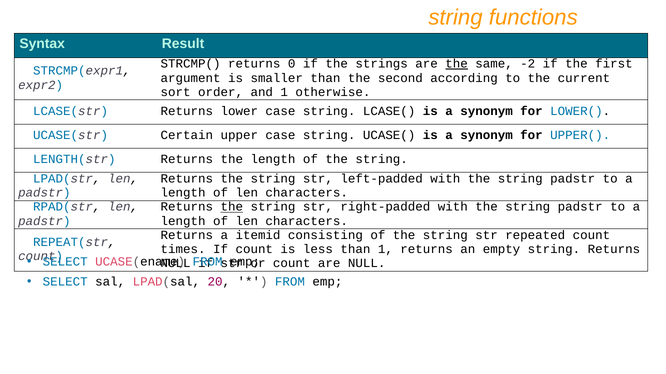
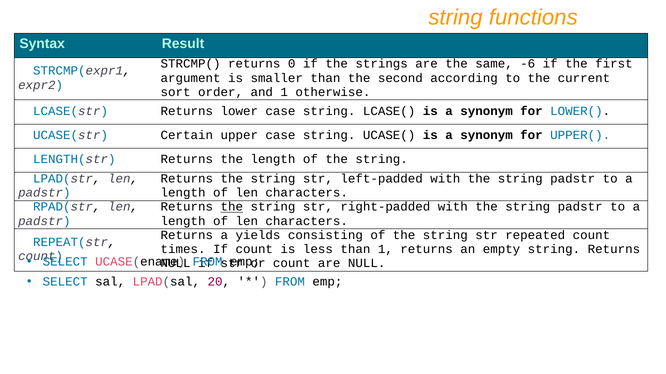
the underline: present -> none (457, 64)
-2: -2 -> -6 (528, 64)
itemid: itemid -> yields (258, 235)
